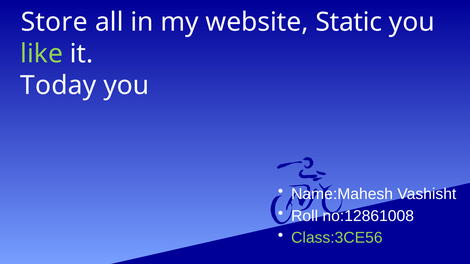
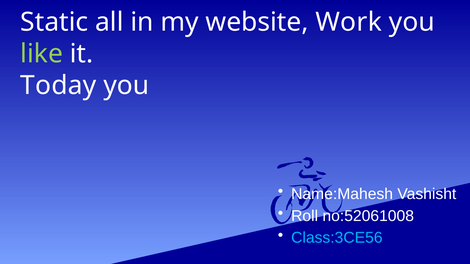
Store: Store -> Static (54, 22)
Static: Static -> Work (349, 22)
no:12861008: no:12861008 -> no:52061008 (368, 216)
Class:3CE56 colour: light green -> light blue (337, 238)
